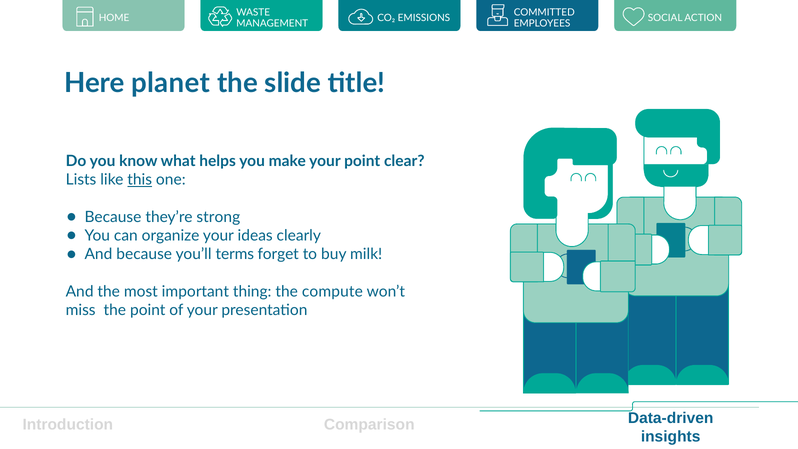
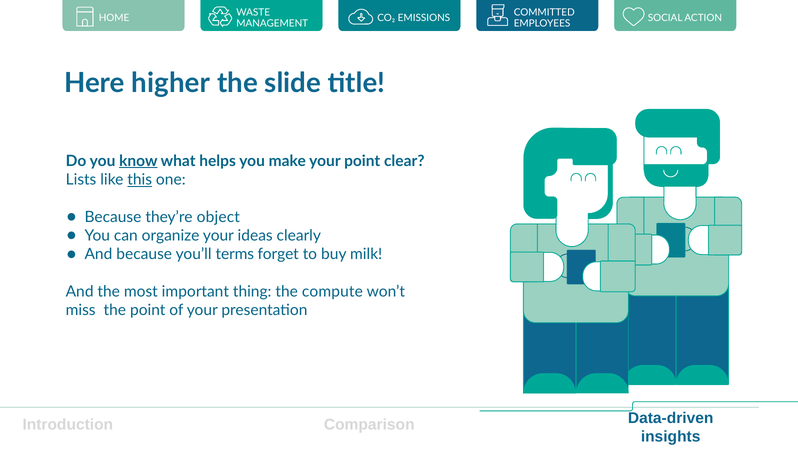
planet: planet -> higher (171, 83)
know underline: none -> present (138, 161)
strong: strong -> object (218, 217)
